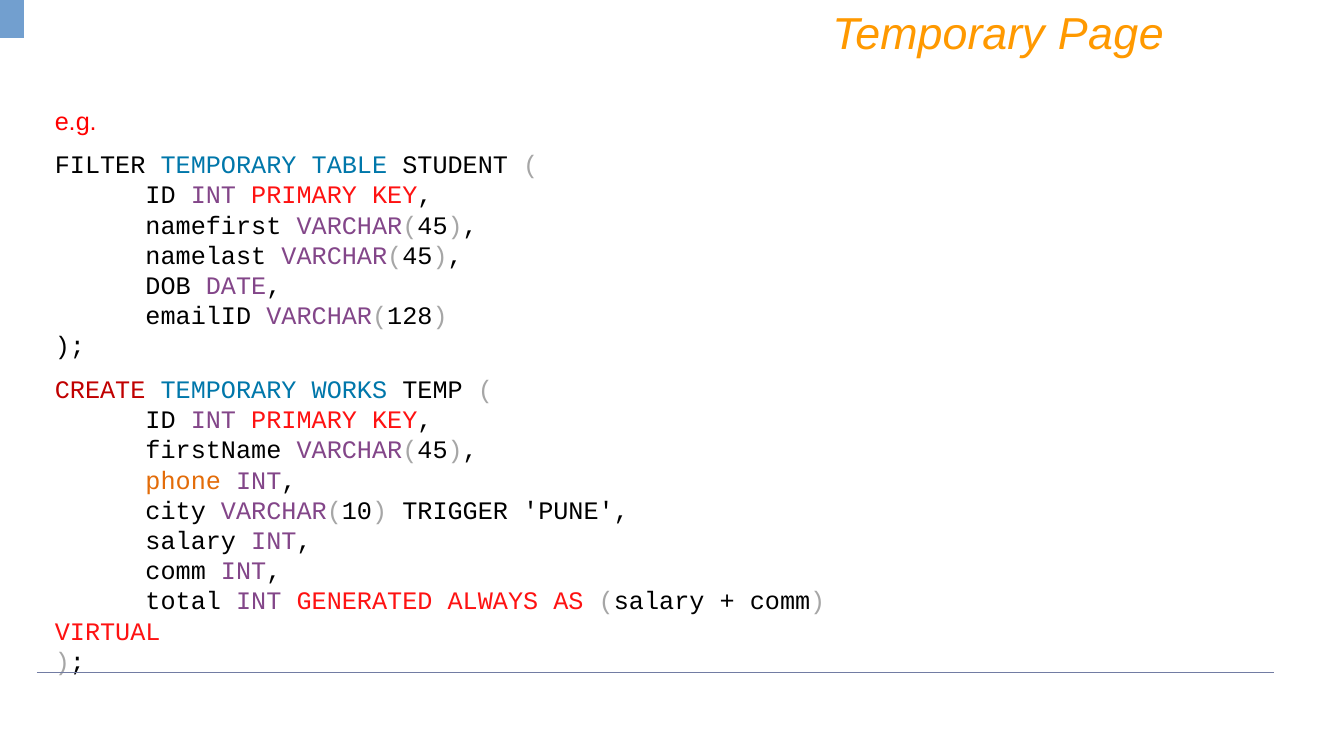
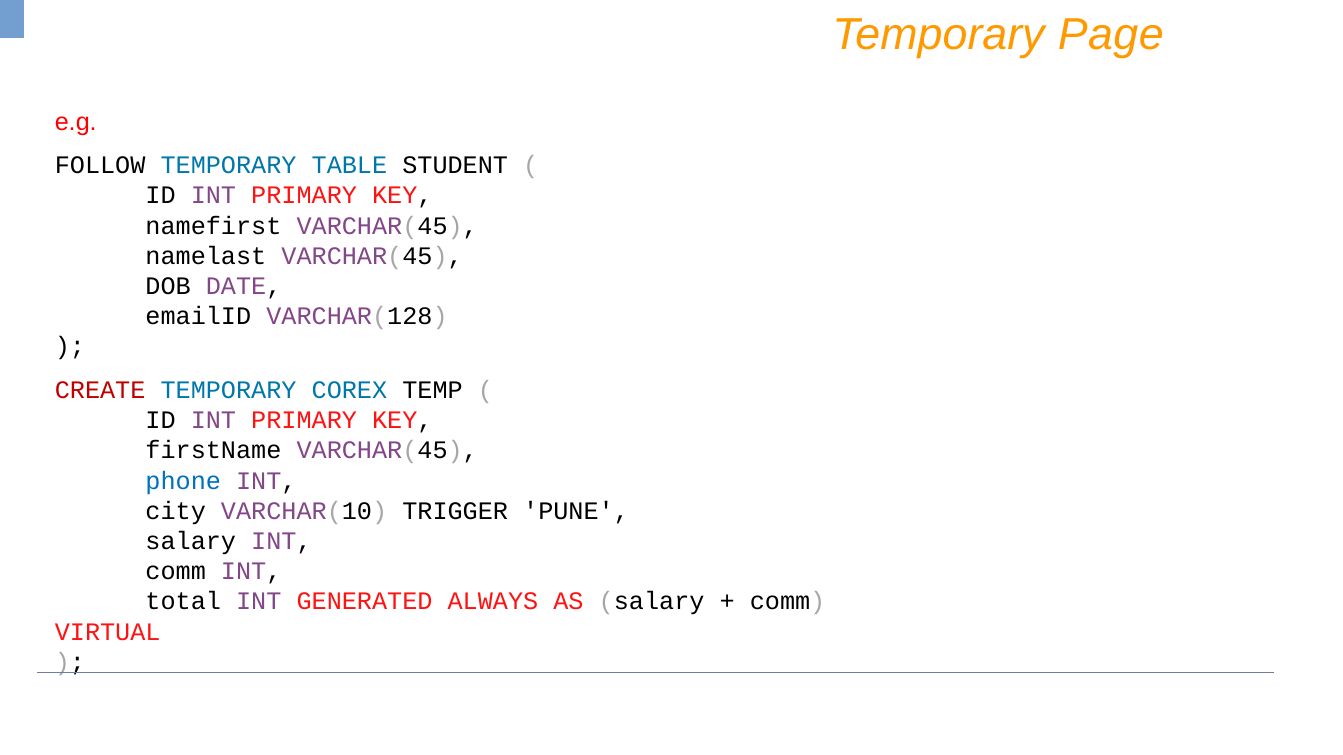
FILTER: FILTER -> FOLLOW (100, 165)
WORKS: WORKS -> COREX (349, 390)
phone colour: orange -> blue (183, 481)
